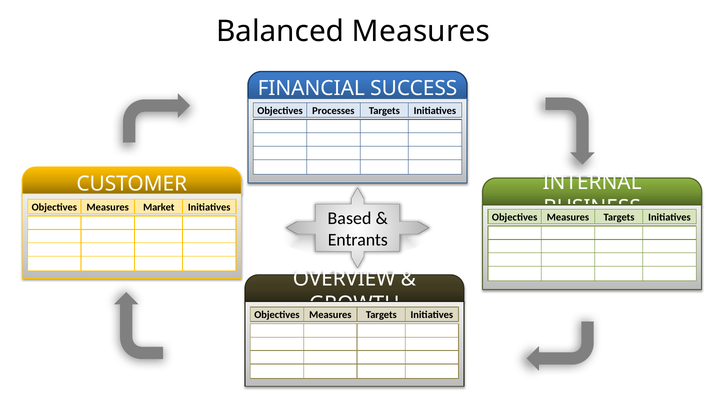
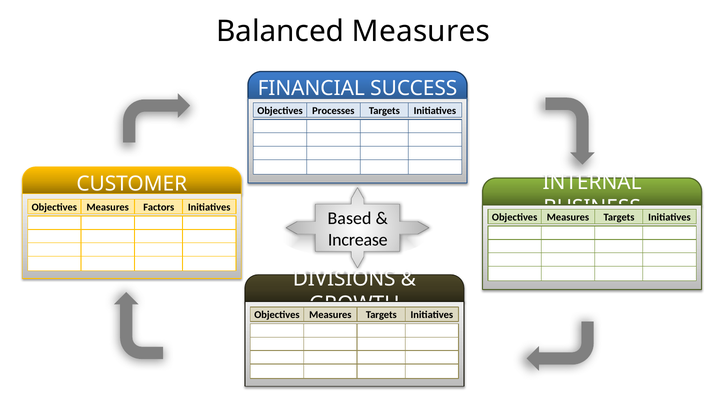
Market: Market -> Factors (159, 207)
Entrants: Entrants -> Increase (358, 240)
OVERVIEW: OVERVIEW -> DIVISIONS (344, 279)
